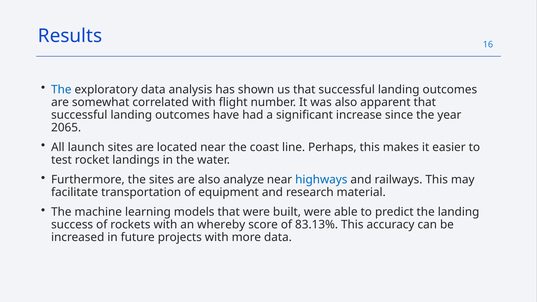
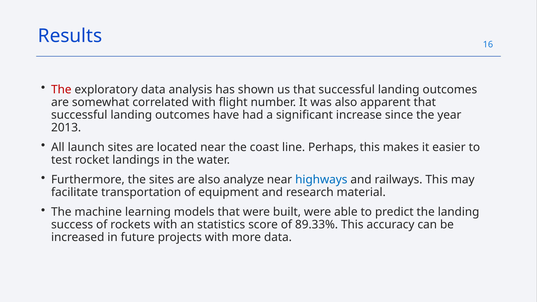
The colour: blue -> red (61, 89)
2065: 2065 -> 2013 (66, 128)
whereby: whereby -> statistics (221, 225)
83.13%: 83.13% -> 89.33% (317, 225)
